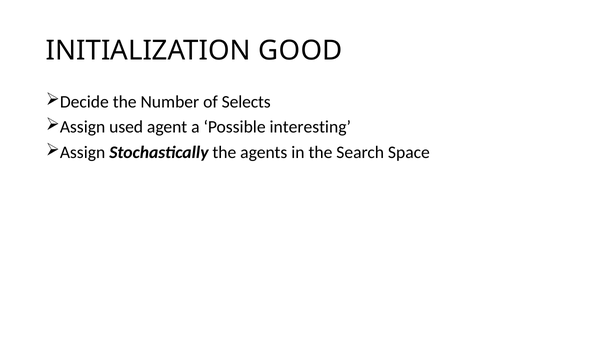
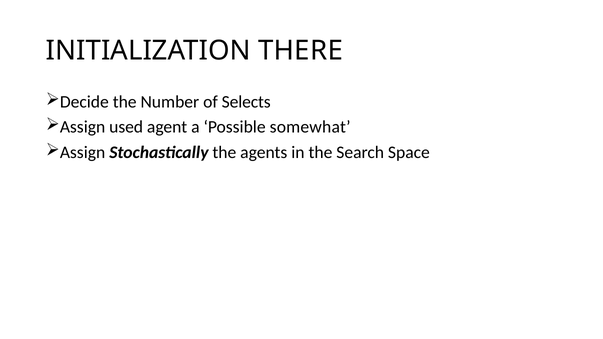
GOOD: GOOD -> THERE (300, 51)
interesting: interesting -> somewhat (310, 127)
